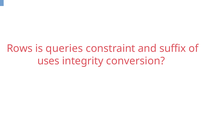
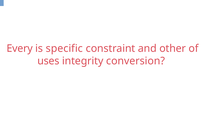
Rows: Rows -> Every (20, 48)
queries: queries -> specific (64, 48)
suffix: suffix -> other (173, 48)
